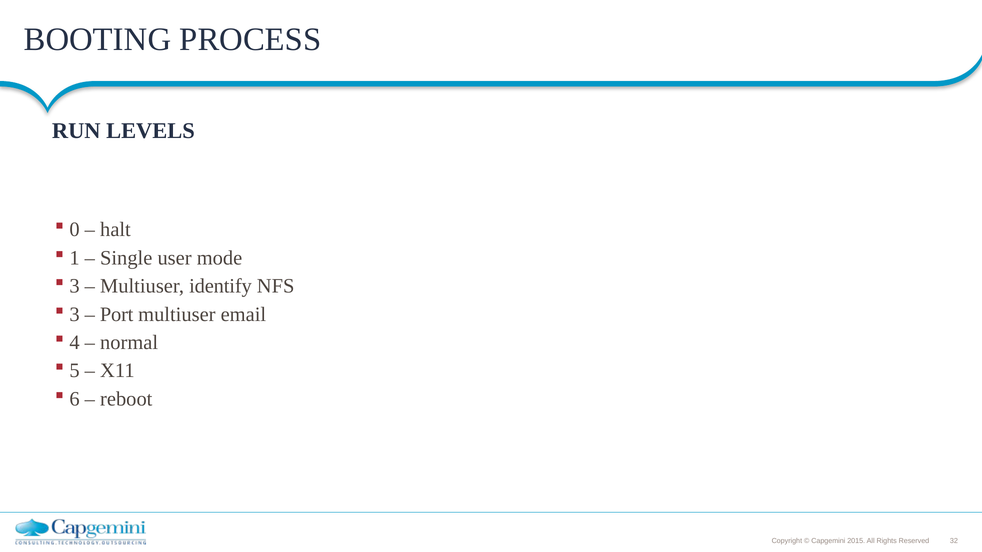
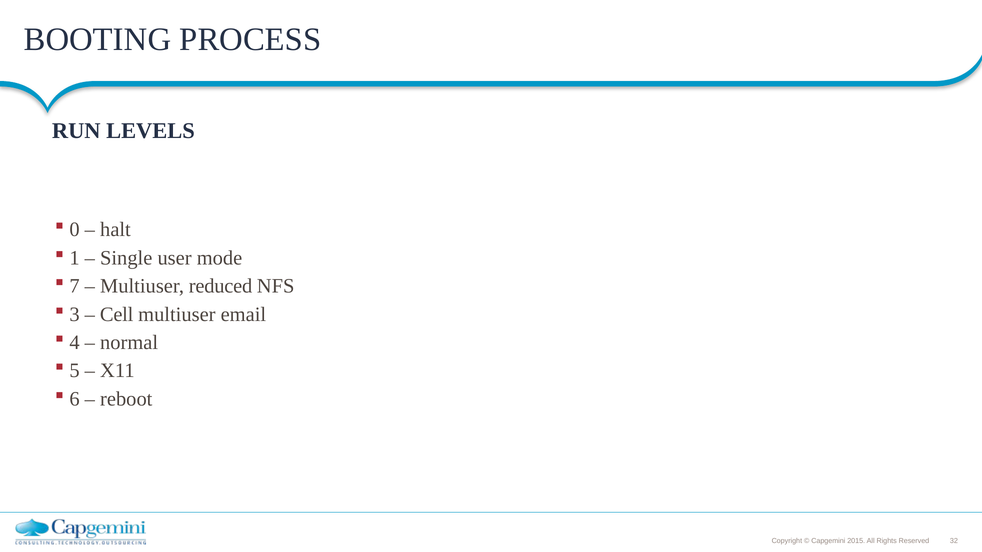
3: 3 -> 7 (75, 286)
identify: identify -> reduced (221, 286)
Port: Port -> Cell (117, 314)
